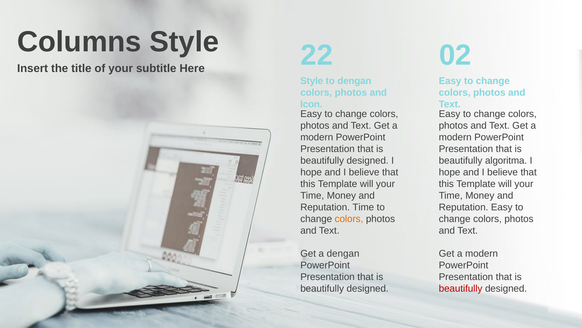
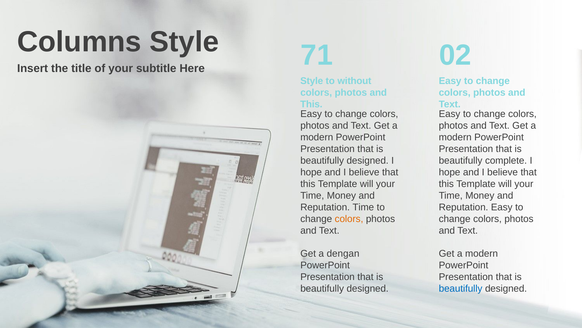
22: 22 -> 71 (317, 55)
to dengan: dengan -> without (354, 81)
Icon: Icon -> This (311, 104)
algoritma: algoritma -> complete (506, 160)
beautifully colour: red -> blue (461, 288)
